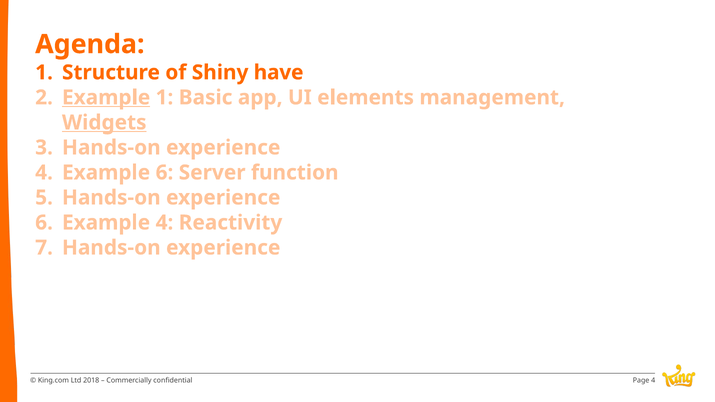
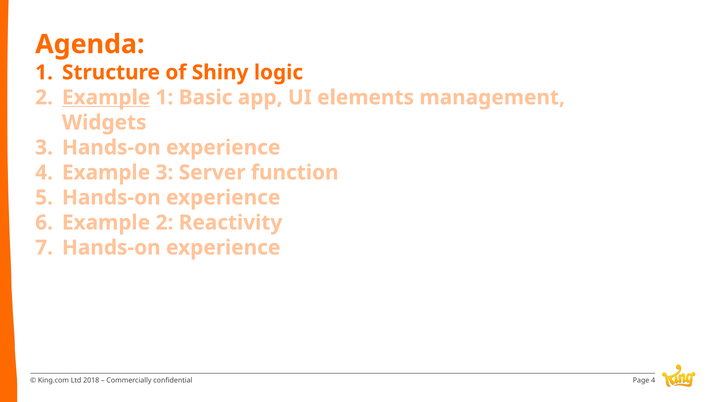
have: have -> logic (278, 72)
Widgets underline: present -> none (104, 123)
Example 6: 6 -> 3 (164, 173)
Example 4: 4 -> 2 (164, 223)
